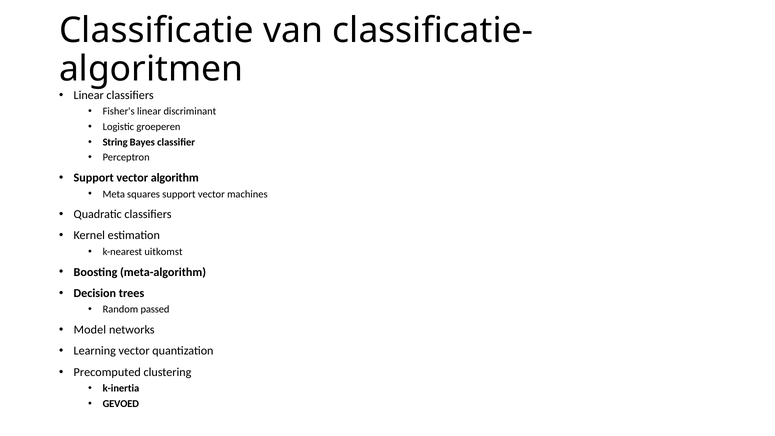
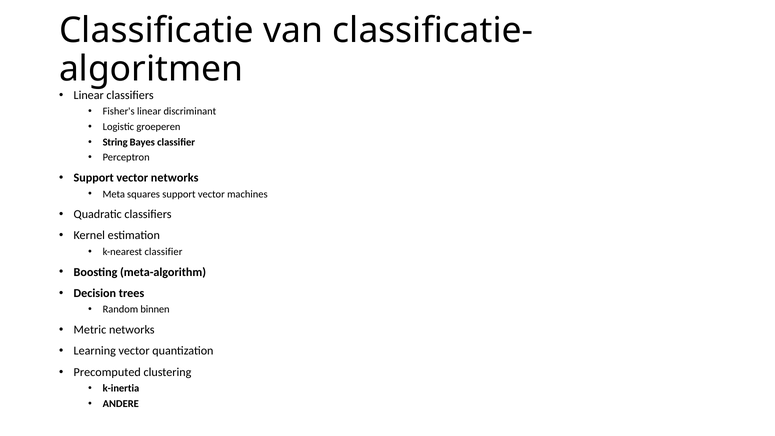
vector algorithm: algorithm -> networks (175, 178)
k-nearest uitkomst: uitkomst -> classifier (163, 252)
passed: passed -> binnen (155, 309)
Model: Model -> Metric (90, 330)
GEVOED: GEVOED -> ANDERE (121, 404)
